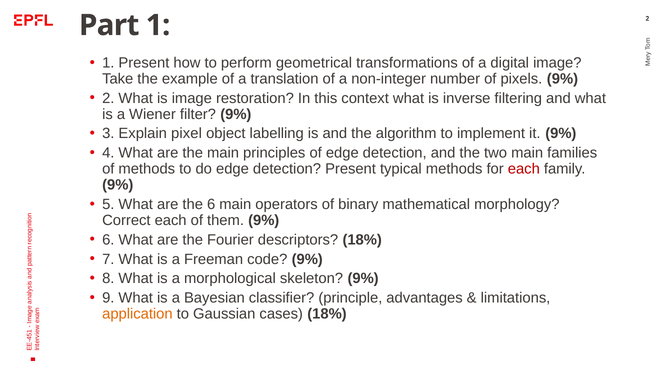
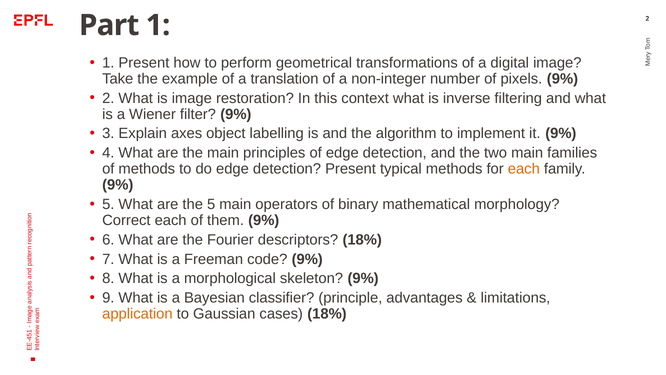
pixel: pixel -> axes (187, 133)
each colour: red -> orange (524, 169)
the 6: 6 -> 5 (211, 204)
